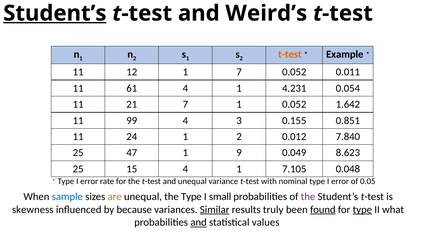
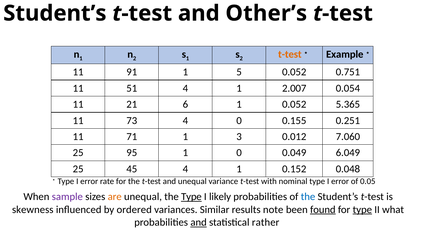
Student’s underline: present -> none (55, 13)
Weird’s: Weird’s -> Other’s (266, 13)
12: 12 -> 91 (132, 72)
1 7: 7 -> 5 (239, 72)
0.011: 0.011 -> 0.751 (348, 72)
61: 61 -> 51 (132, 88)
4.231: 4.231 -> 2.007 (294, 88)
21 7: 7 -> 6 (185, 105)
1.642: 1.642 -> 5.365 (348, 105)
99: 99 -> 73 (132, 121)
4 3: 3 -> 0 (239, 121)
0.851: 0.851 -> 0.251 (348, 121)
24: 24 -> 71 (132, 137)
1 2: 2 -> 3 (239, 137)
7.840: 7.840 -> 7.060 (348, 137)
47: 47 -> 95 (132, 153)
1 9: 9 -> 0 (239, 153)
8.623: 8.623 -> 6.049 (348, 153)
15: 15 -> 45 (132, 169)
7.105: 7.105 -> 0.152 (294, 169)
sample colour: blue -> purple (67, 197)
Type underline: none -> present (191, 197)
small: small -> likely (220, 197)
the colour: purple -> blue (308, 197)
because: because -> ordered (134, 210)
Similar underline: present -> none (215, 210)
truly: truly -> note (273, 210)
values: values -> rather (266, 223)
